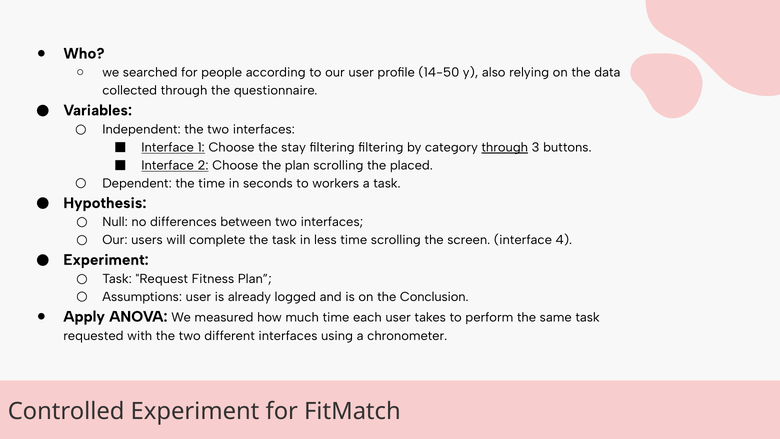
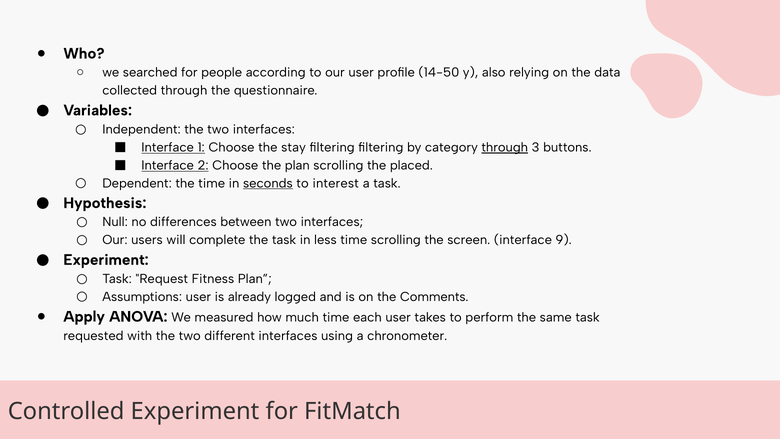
seconds underline: none -> present (268, 183)
workers: workers -> interest (336, 183)
4: 4 -> 9 (564, 240)
Conclusion: Conclusion -> Comments (434, 297)
